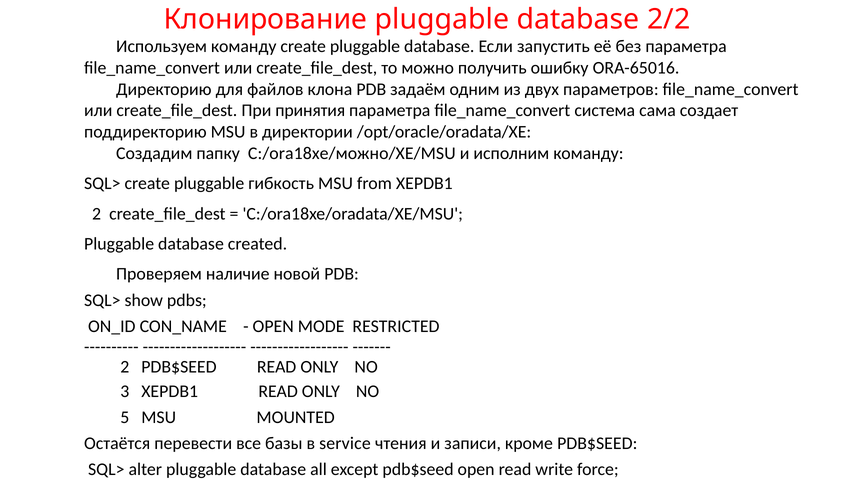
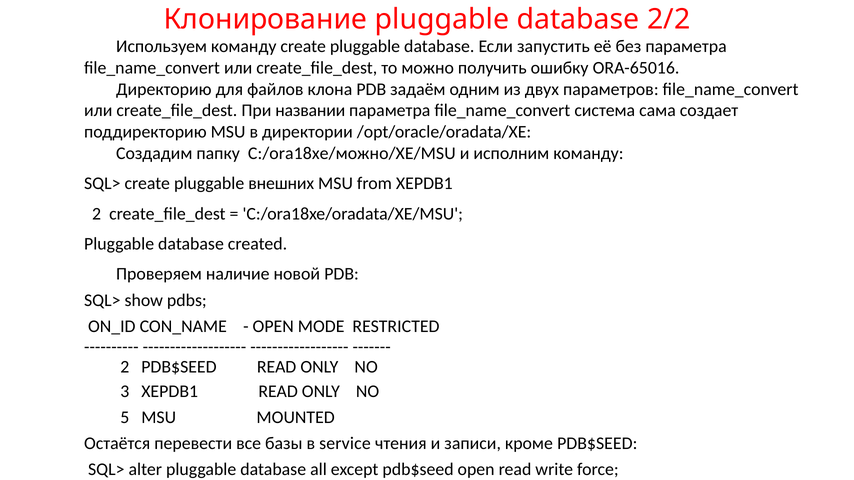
принятия: принятия -> названии (310, 111)
гибкость: гибкость -> внешних (281, 184)
